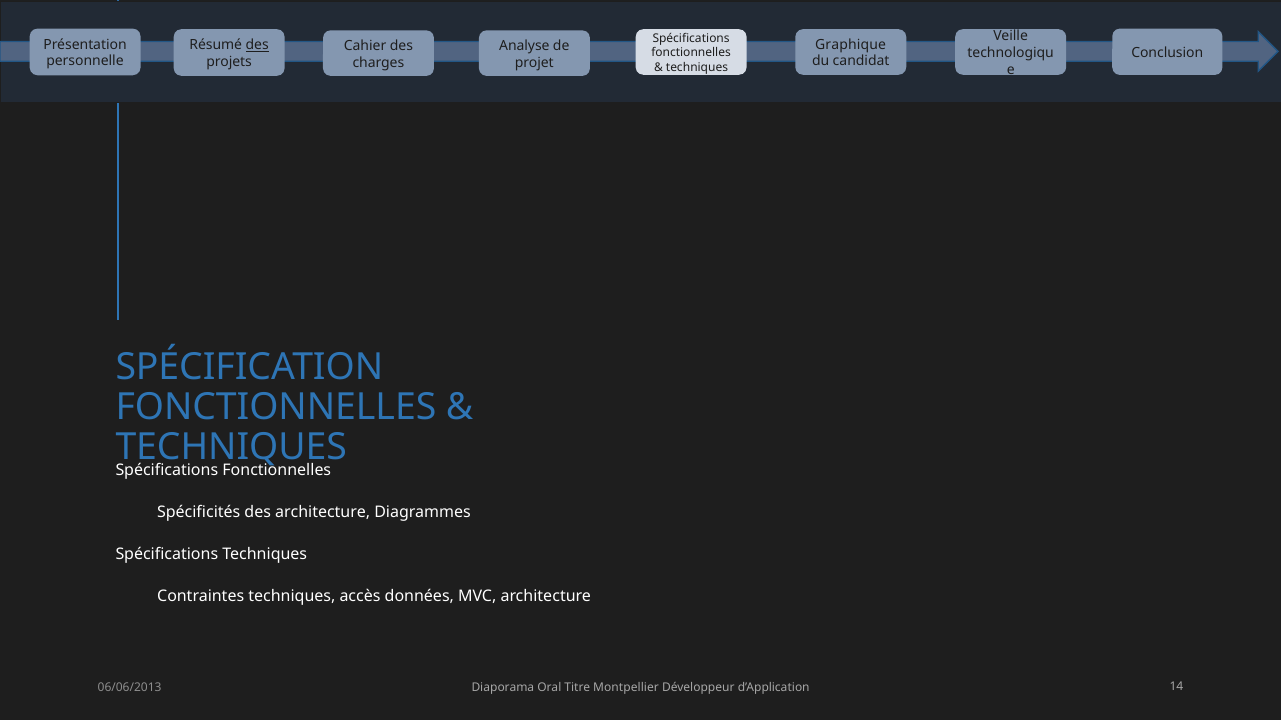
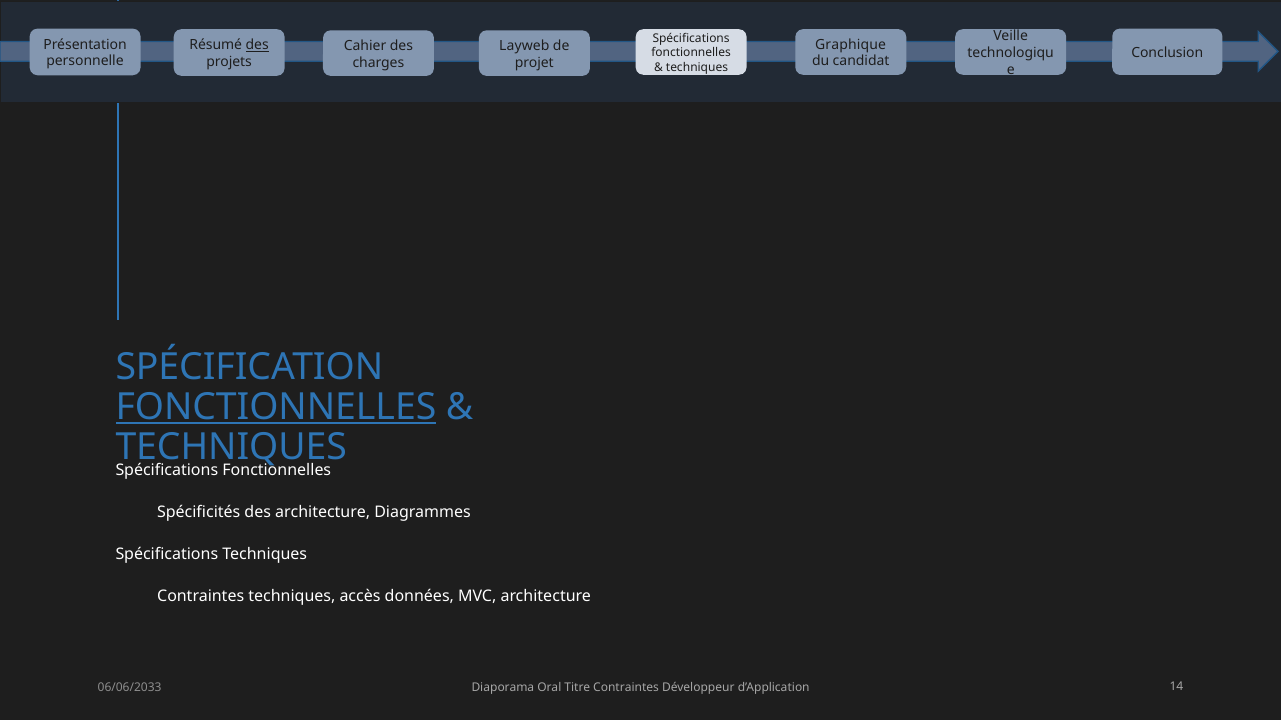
Analyse: Analyse -> Layweb (524, 46)
FONCTIONNELLES underline: none -> present (276, 407)
06/06/2013: 06/06/2013 -> 06/06/2033 (130, 688)
Titre Montpellier: Montpellier -> Contraintes (626, 688)
